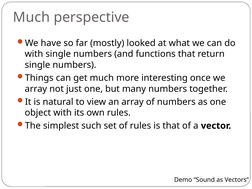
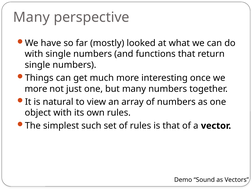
Much: Much -> Many (31, 17)
array: array -> more (36, 89)
